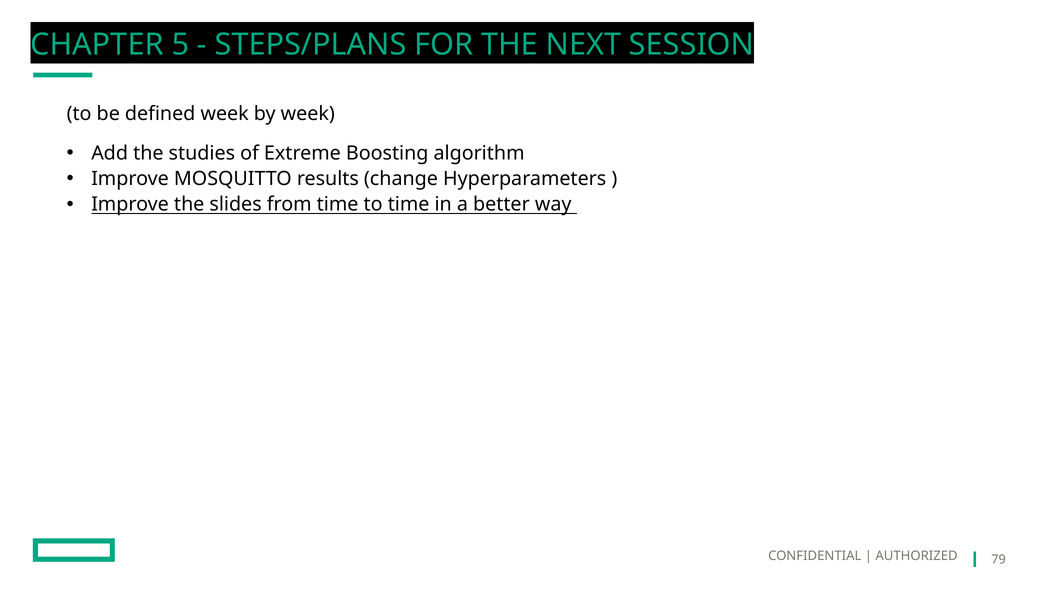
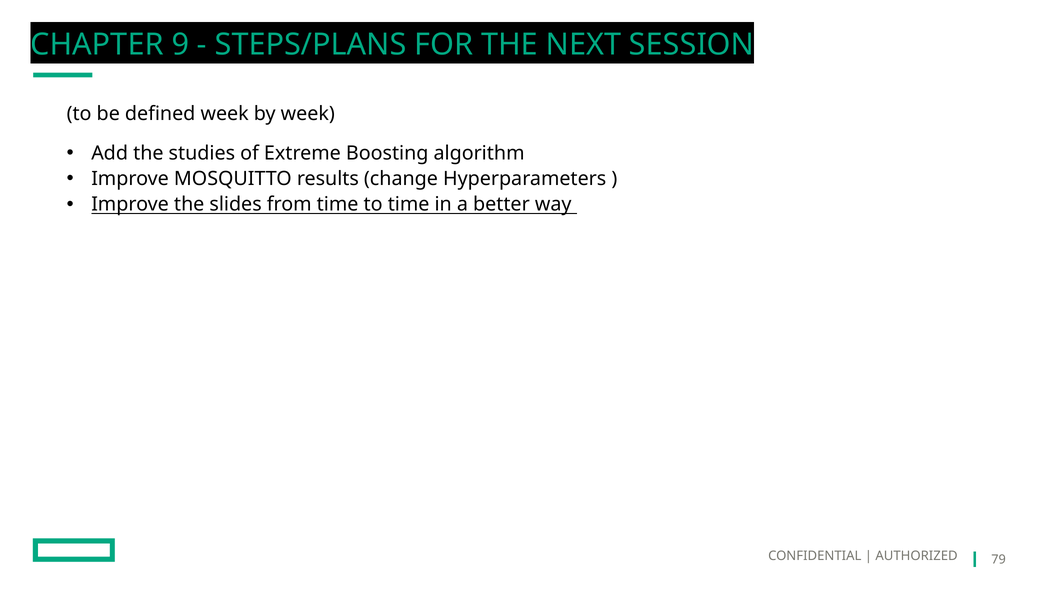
5: 5 -> 9 (180, 44)
